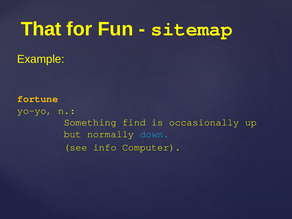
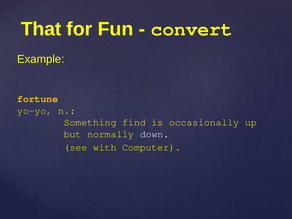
sitemap: sitemap -> convert (192, 29)
down colour: light blue -> white (154, 134)
info: info -> with (105, 147)
